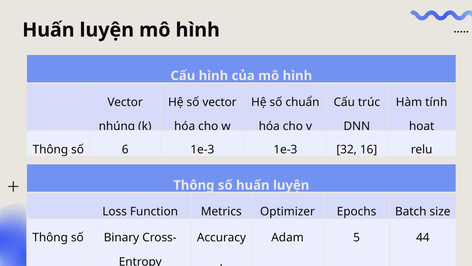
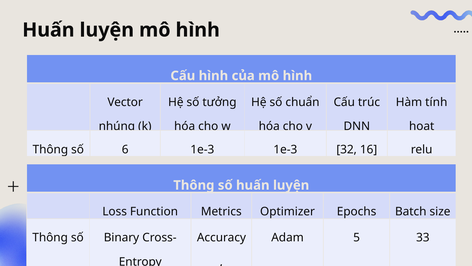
số vector: vector -> tưởng (219, 102)
44: 44 -> 33 (423, 237)
